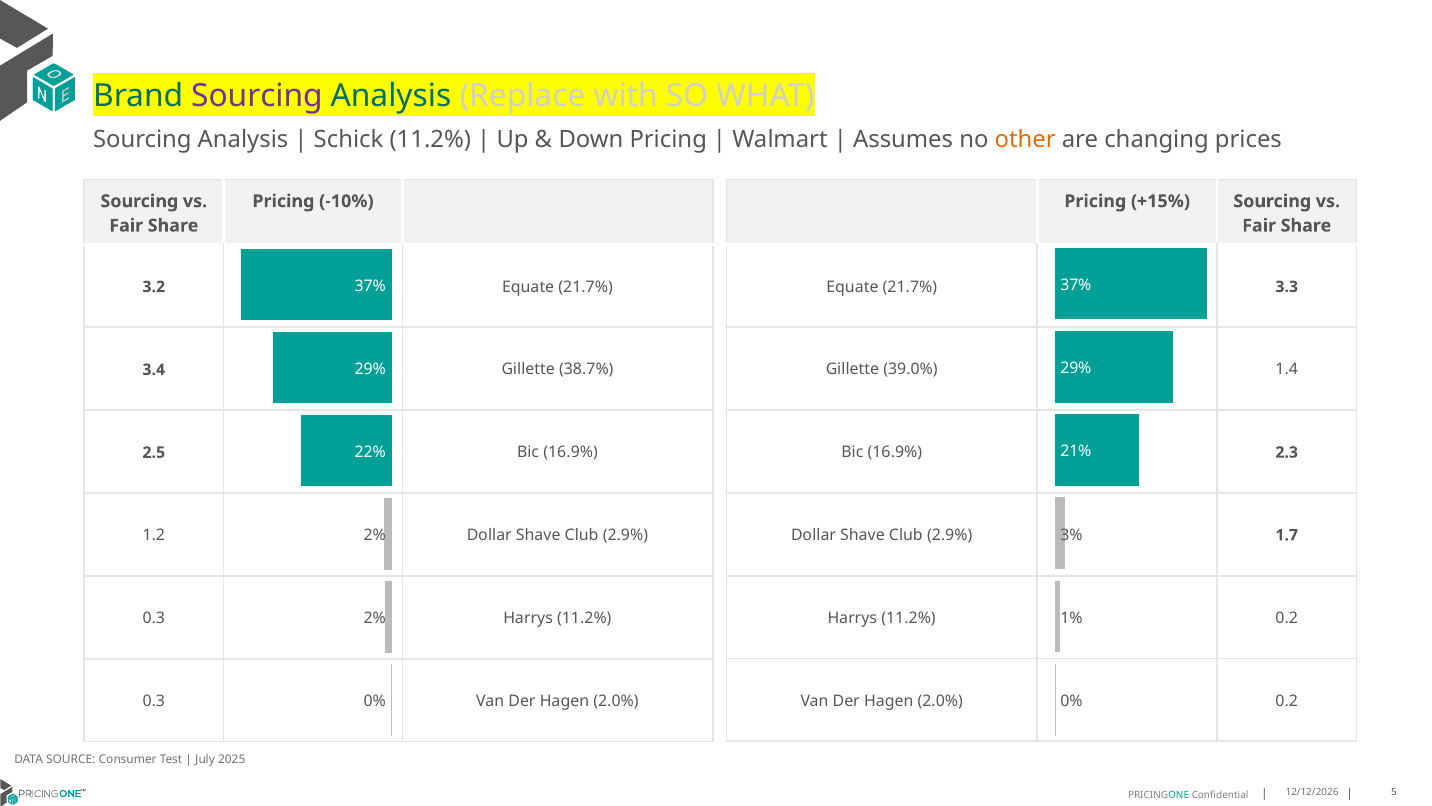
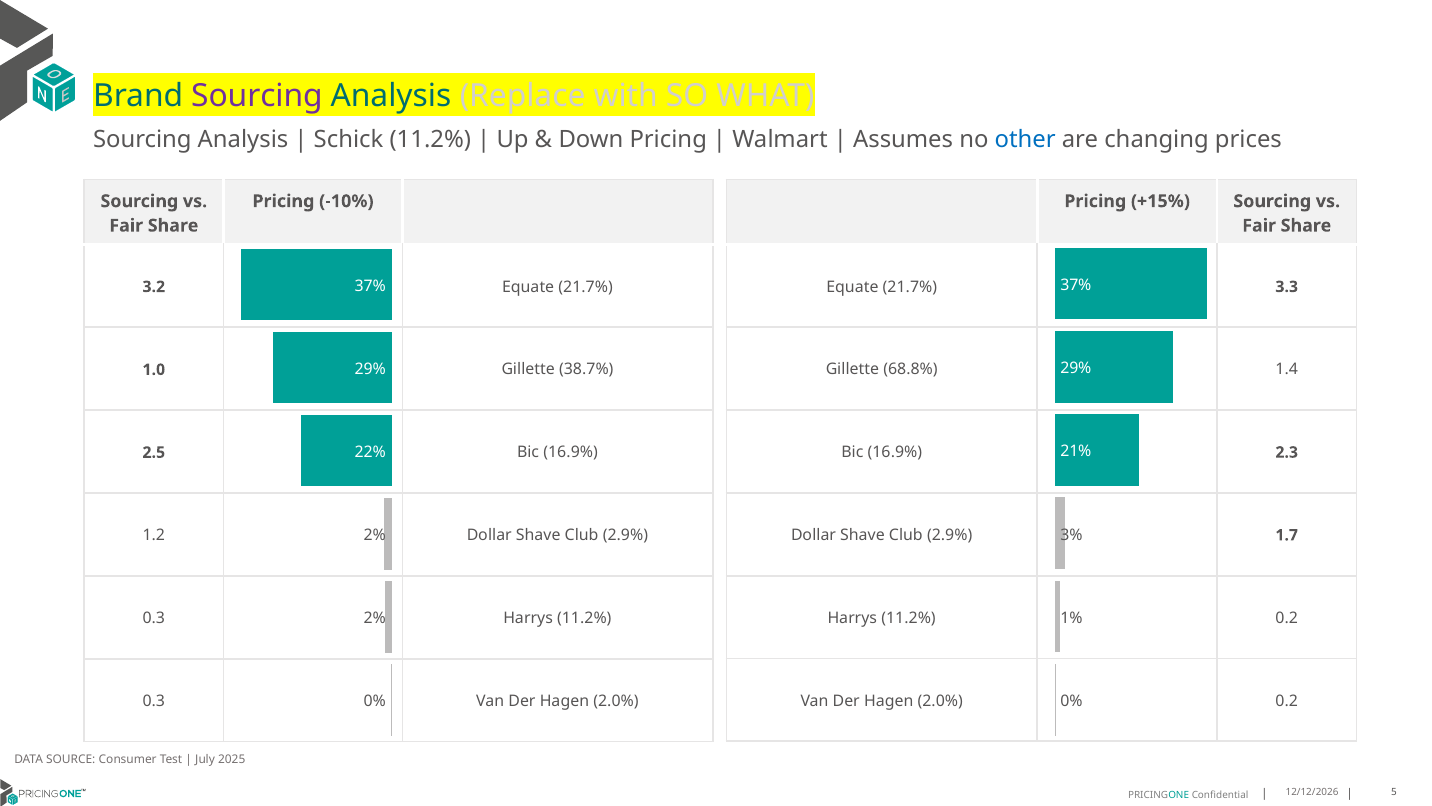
other colour: orange -> blue (1025, 140)
39.0%: 39.0% -> 68.8% (911, 369)
3.4: 3.4 -> 1.0 (154, 369)
